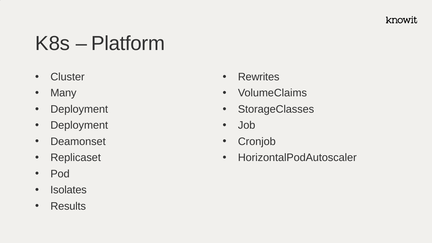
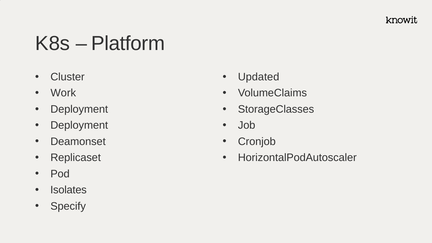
Rewrites: Rewrites -> Updated (259, 77)
Many: Many -> Work (63, 93)
Results: Results -> Specify (68, 206)
